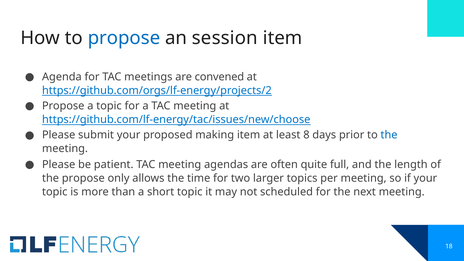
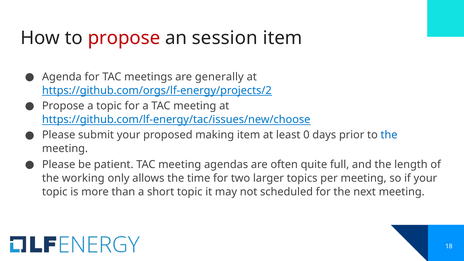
propose colour: blue -> red (124, 38)
convened: convened -> generally (219, 77)
8: 8 -> 0 (306, 135)
the propose: propose -> working (83, 178)
